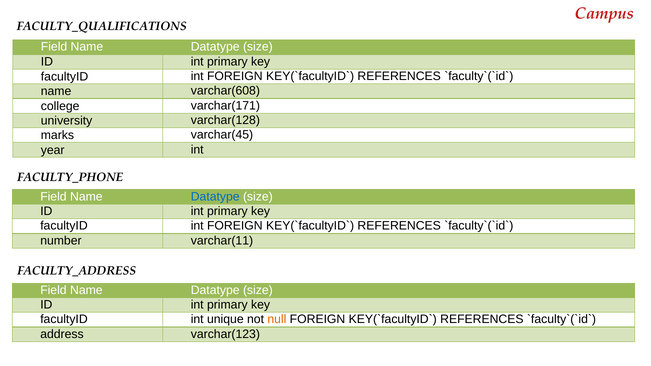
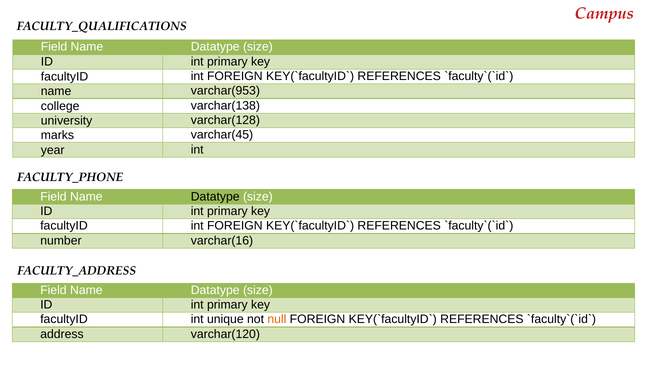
varchar(608: varchar(608 -> varchar(953 (225, 91)
varchar(171: varchar(171 -> varchar(138 (225, 106)
Datatype colour: blue -> black (215, 197)
varchar(11: varchar(11 -> varchar(16 (222, 241)
varchar(123: varchar(123 -> varchar(120 (225, 334)
